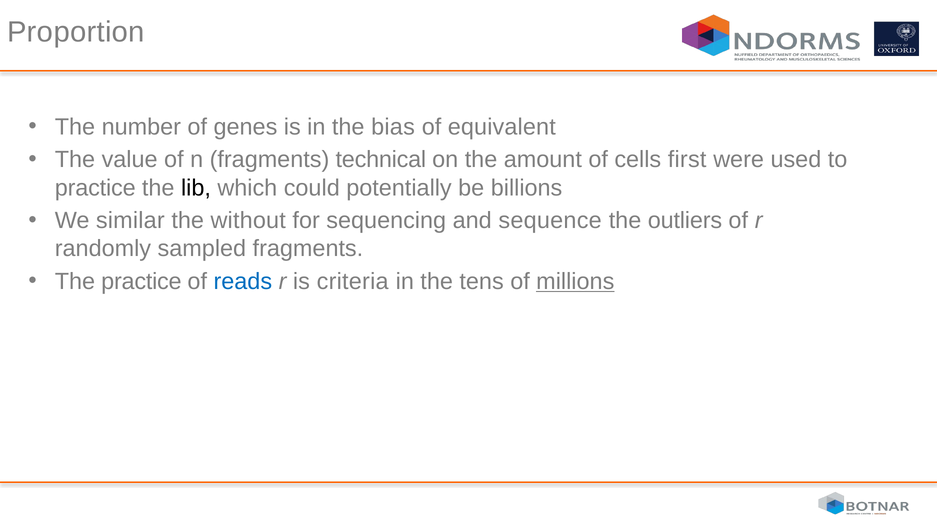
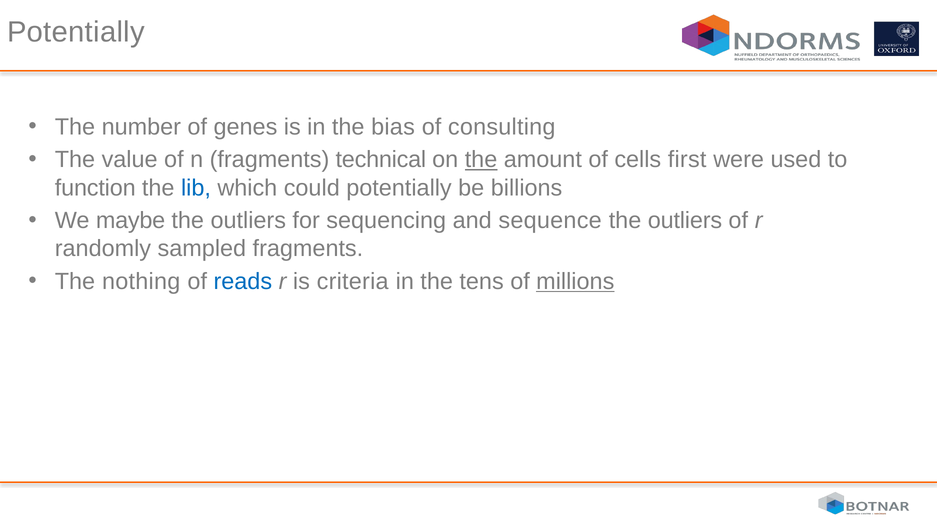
Proportion: Proportion -> Potentially (76, 32)
equivalent: equivalent -> consulting (502, 127)
the underline: none -> present (481, 160)
practice: practice -> function (95, 188)
lib colour: black -> blue (196, 188)
similar: similar -> maybe (131, 221)
without: without -> outliers (248, 221)
The practice: practice -> nothing (141, 281)
